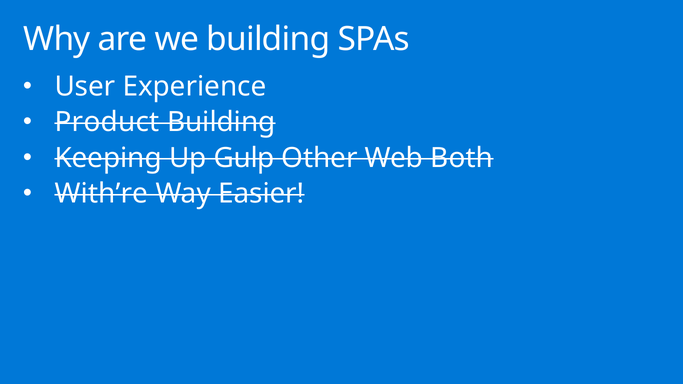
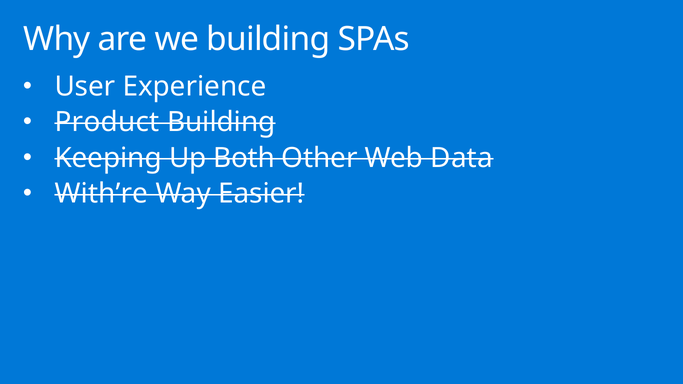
Gulp: Gulp -> Both (244, 158)
Both: Both -> Data (462, 158)
